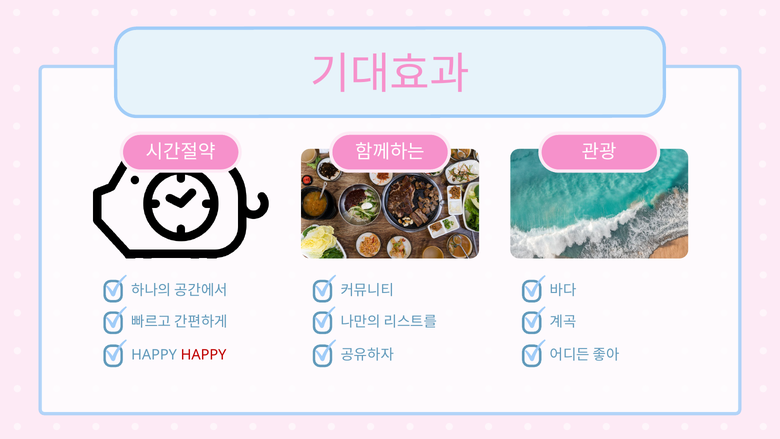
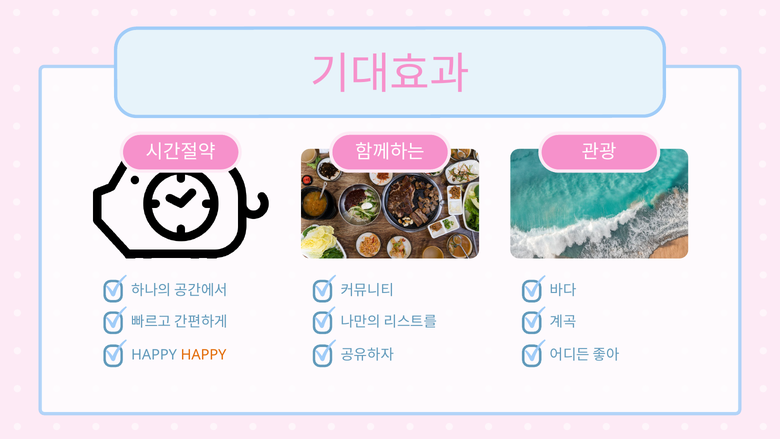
HAPPY colour: red -> orange (204, 355)
